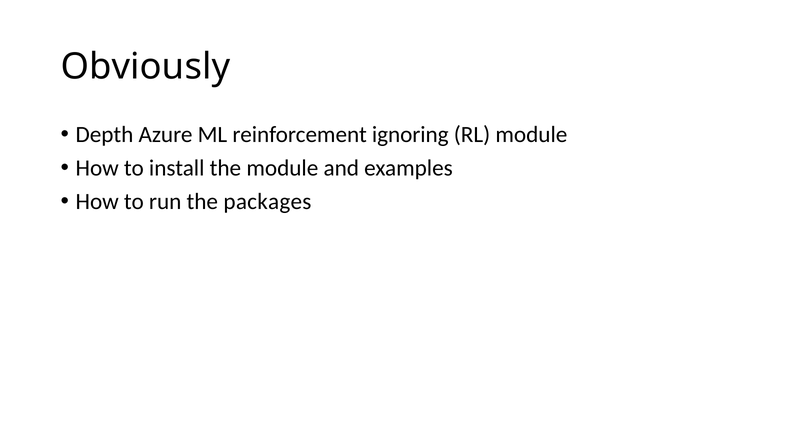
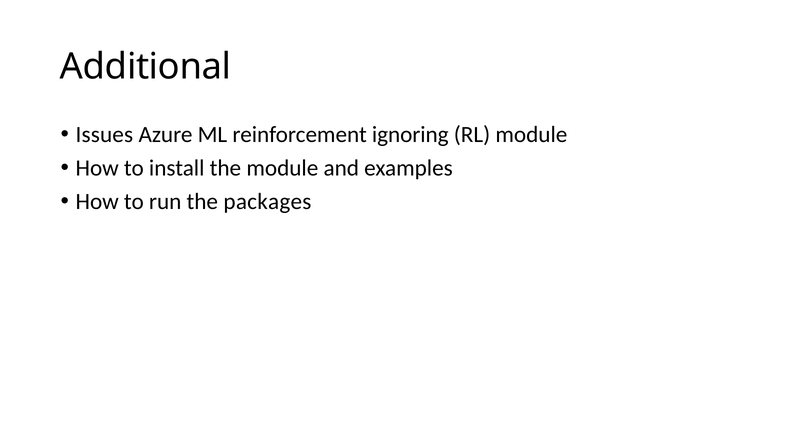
Obviously: Obviously -> Additional (146, 67)
Depth: Depth -> Issues (104, 135)
